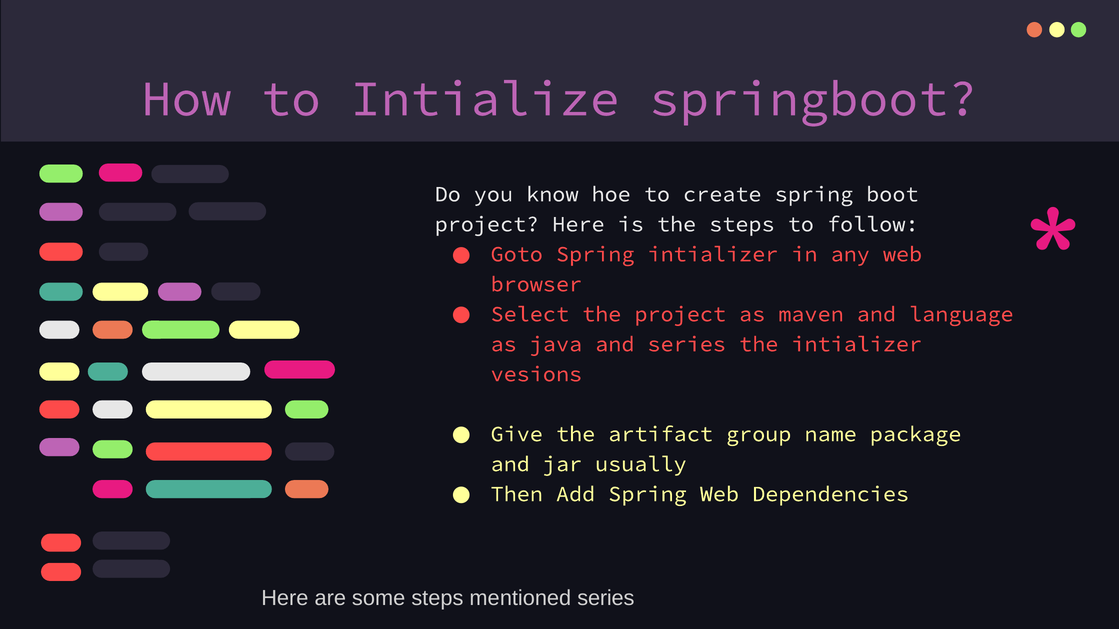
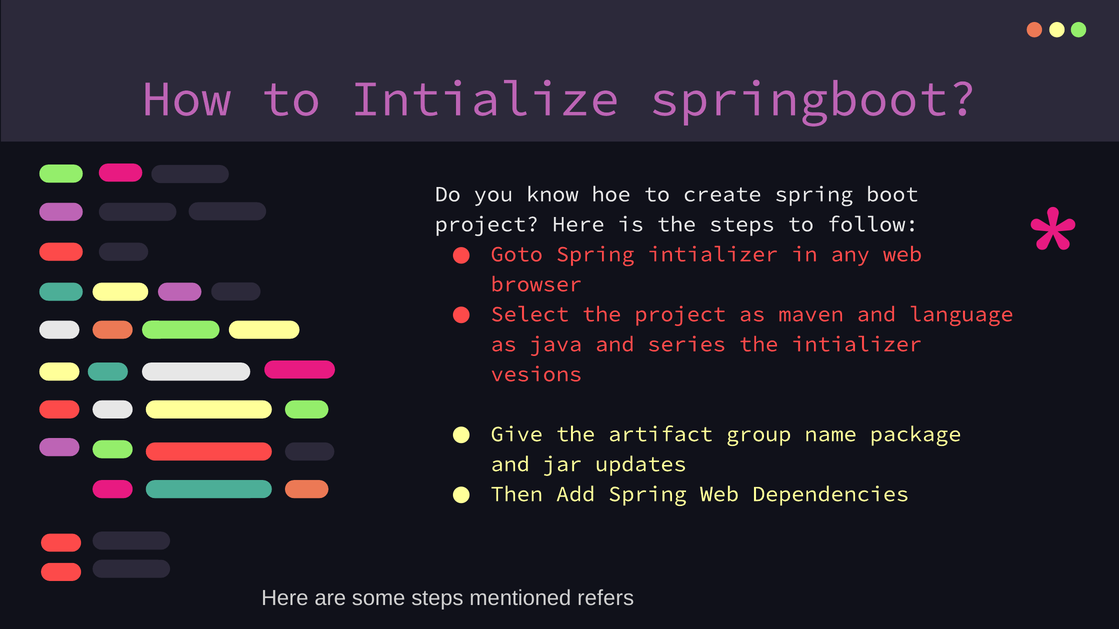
usually: usually -> updates (641, 464)
mentioned series: series -> refers (606, 598)
